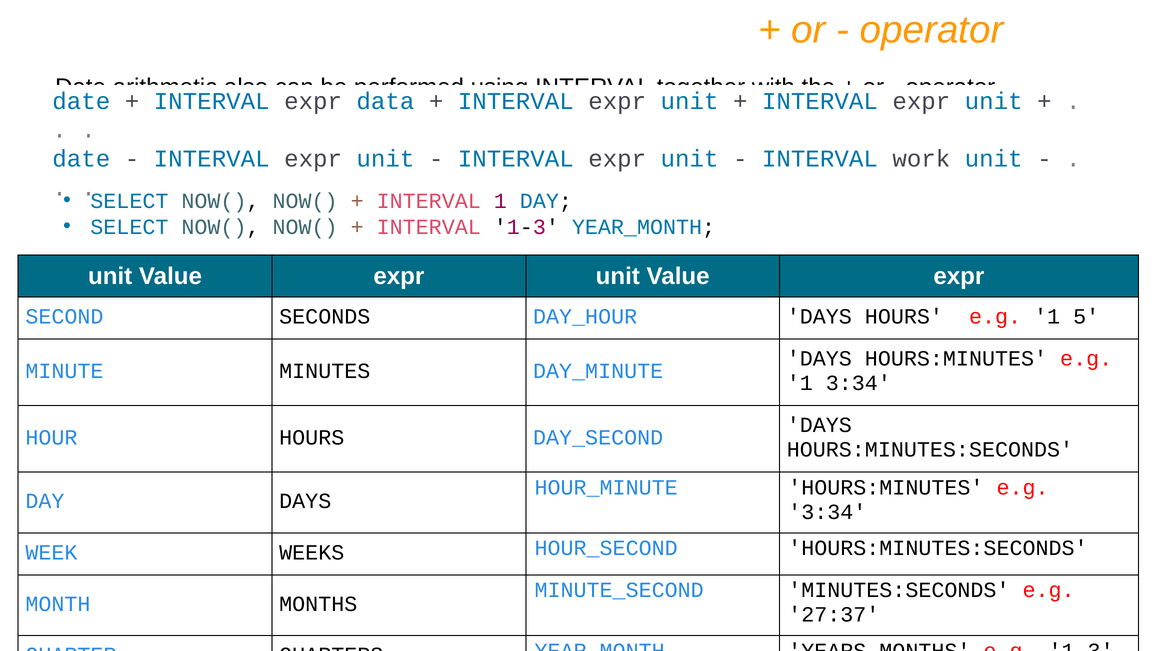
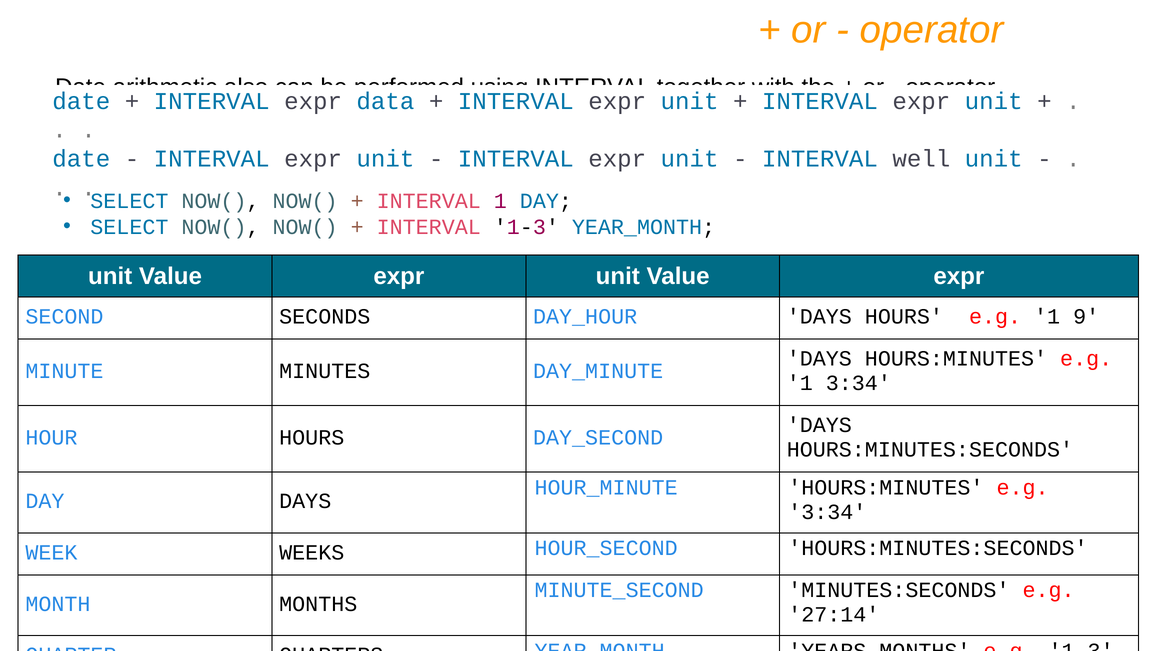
work: work -> well (921, 159)
5: 5 -> 9 (1086, 317)
27:37: 27:37 -> 27:14 (834, 615)
